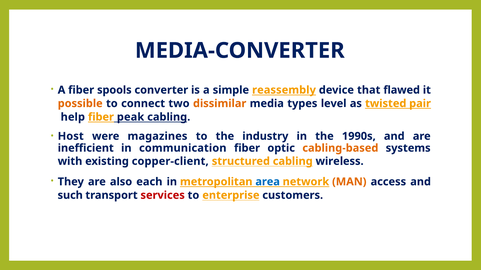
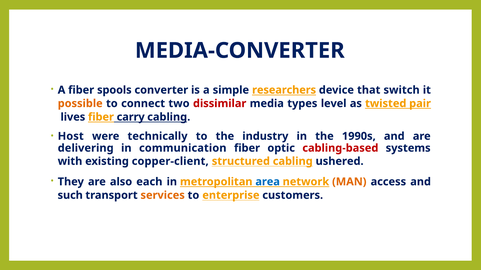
reassembly: reassembly -> researchers (284, 90)
flawed: flawed -> switch (402, 90)
dissimilar colour: orange -> red (220, 104)
help: help -> lives (73, 117)
peak: peak -> carry (131, 117)
magazines: magazines -> technically (158, 136)
inefficient: inefficient -> delivering (86, 148)
cabling-based colour: orange -> red (340, 148)
wireless: wireless -> ushered (340, 162)
services colour: red -> orange (163, 196)
